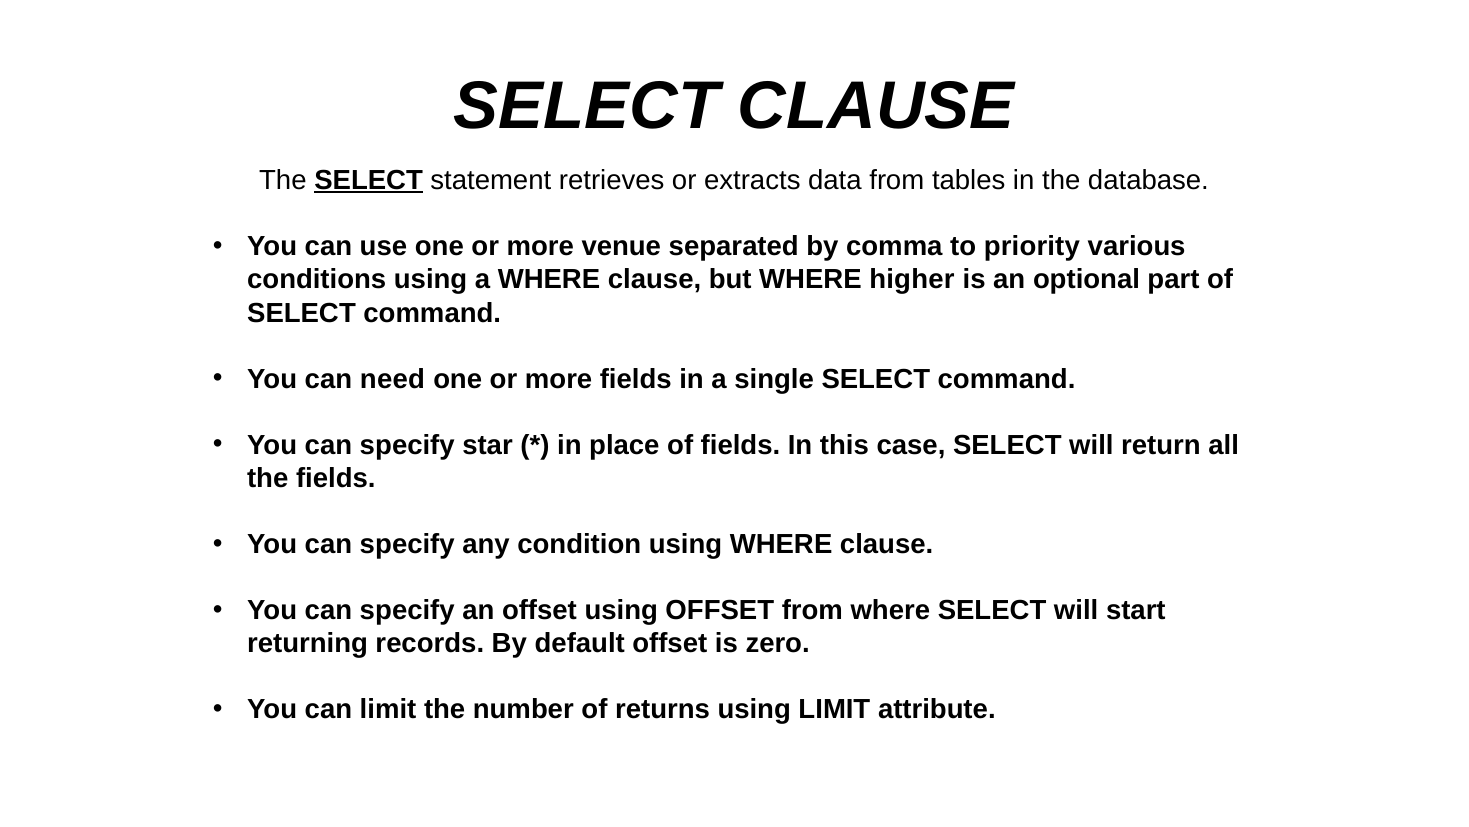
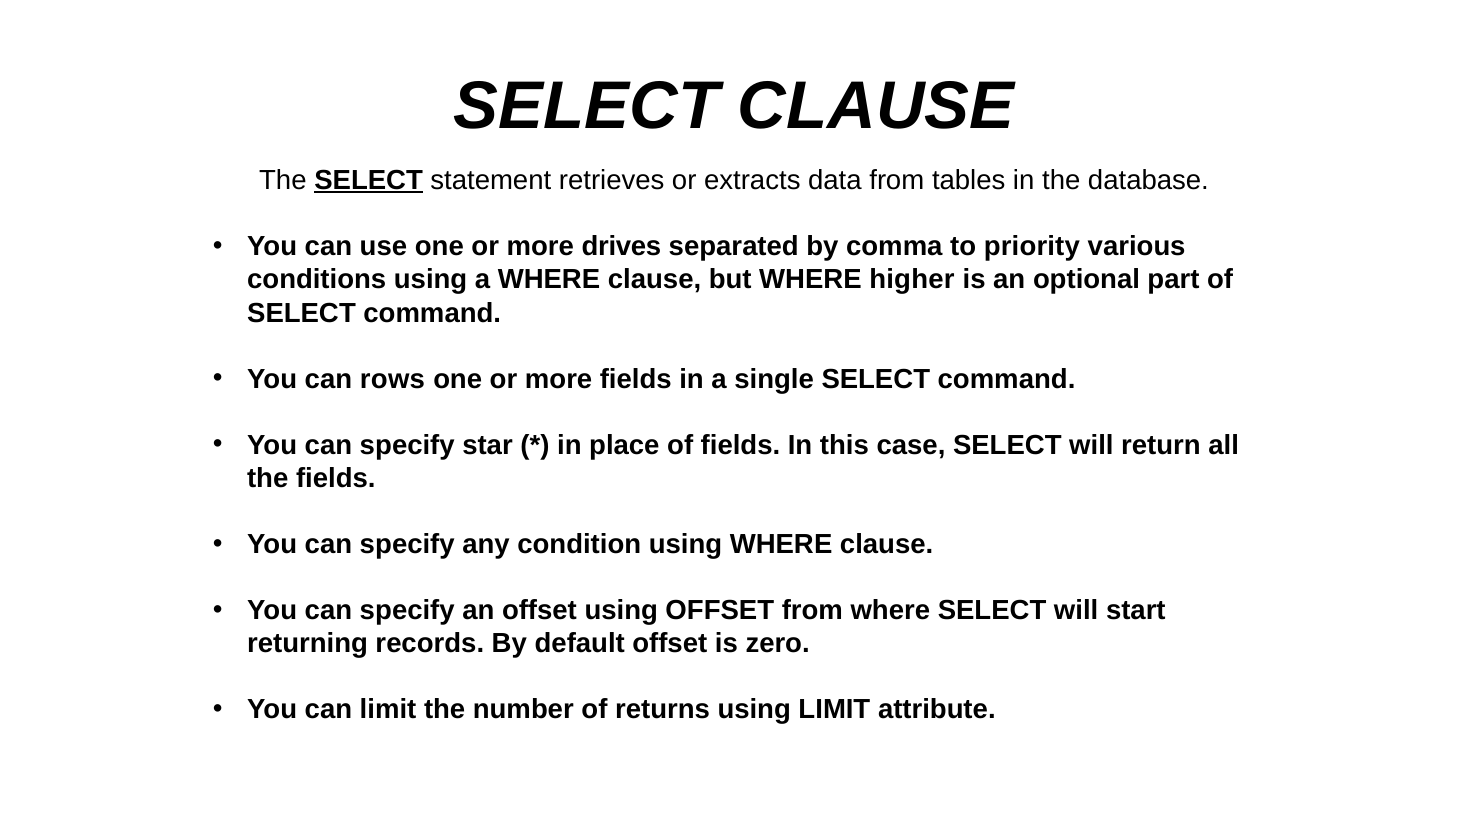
venue: venue -> drives (621, 247)
need: need -> rows (392, 379)
